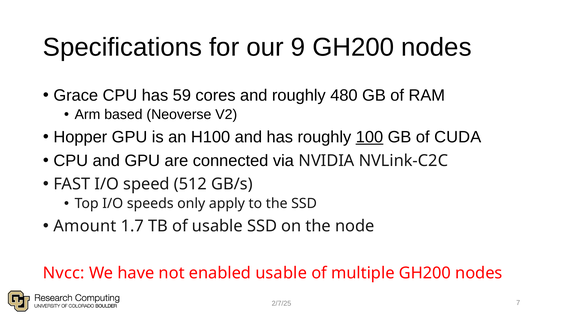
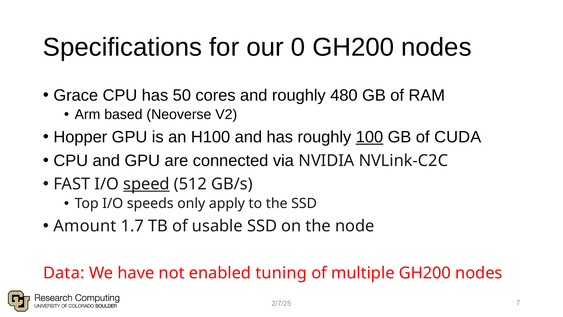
9: 9 -> 0 (298, 47)
59: 59 -> 50 (182, 95)
speed underline: none -> present (146, 184)
Nvcc: Nvcc -> Data (64, 273)
enabled usable: usable -> tuning (281, 273)
